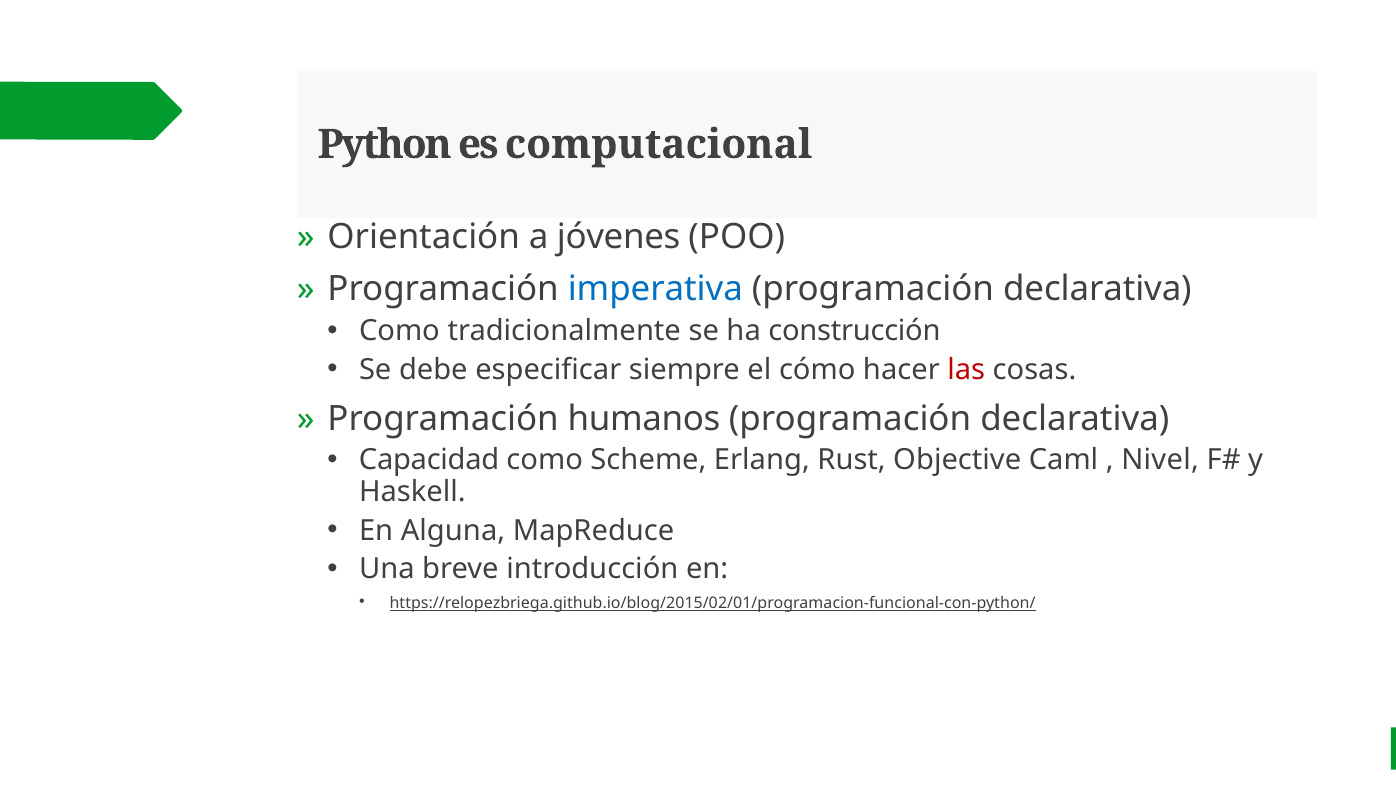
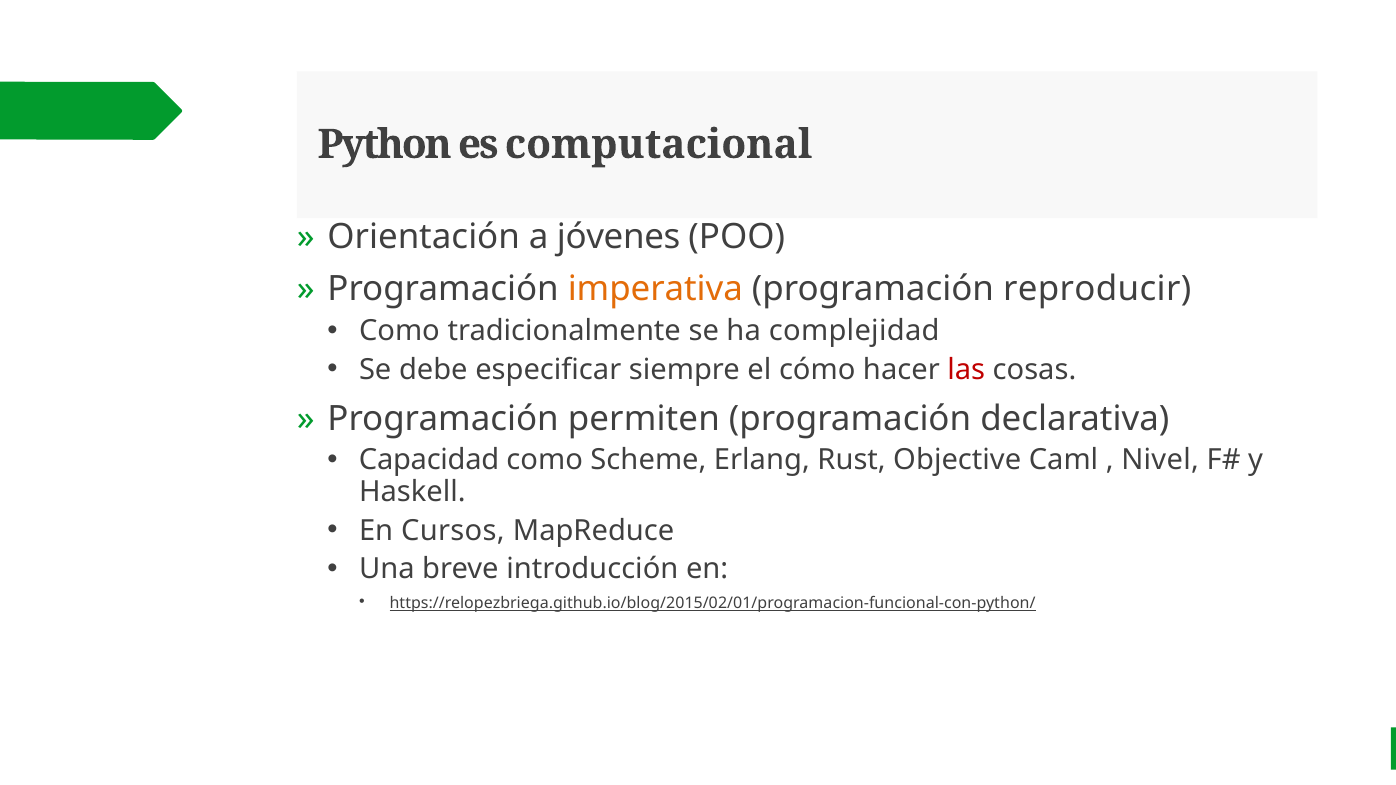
imperativa colour: blue -> orange (655, 289)
declarativa: declarativa -> reproducir (1097, 289)
construcción: construcción -> complejidad (854, 331)
humanos: humanos -> permiten (644, 419)
Alguna: Alguna -> Cursos (453, 531)
